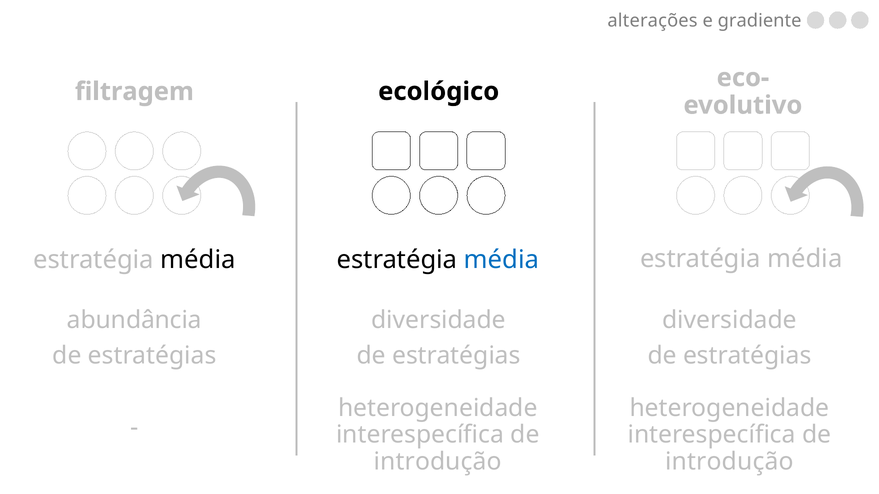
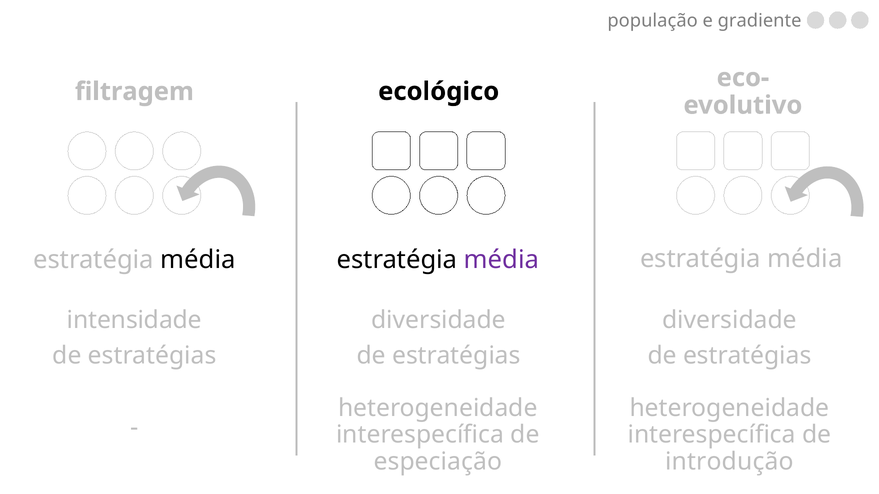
alterações: alterações -> população (653, 21)
média colour: blue -> purple (501, 260)
abundância: abundância -> intensidade (134, 320)
introdução: introdução -> especiação (438, 462)
